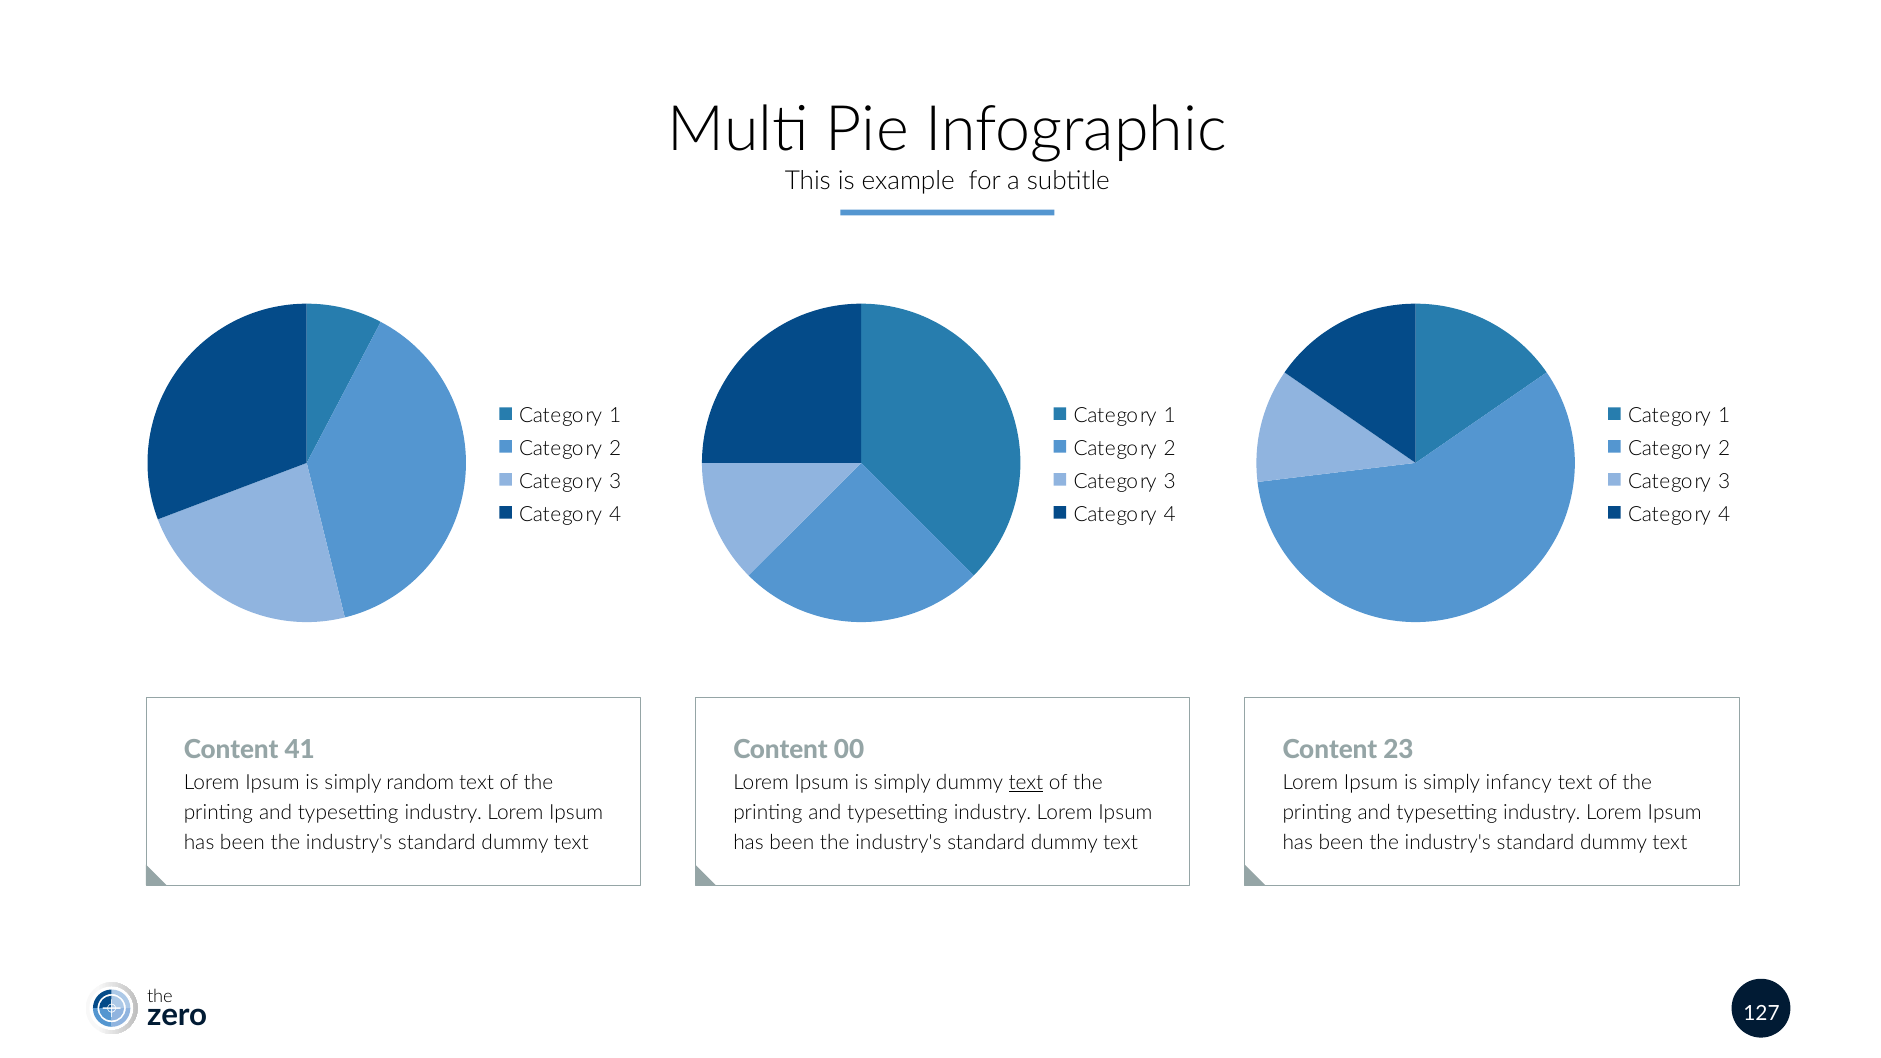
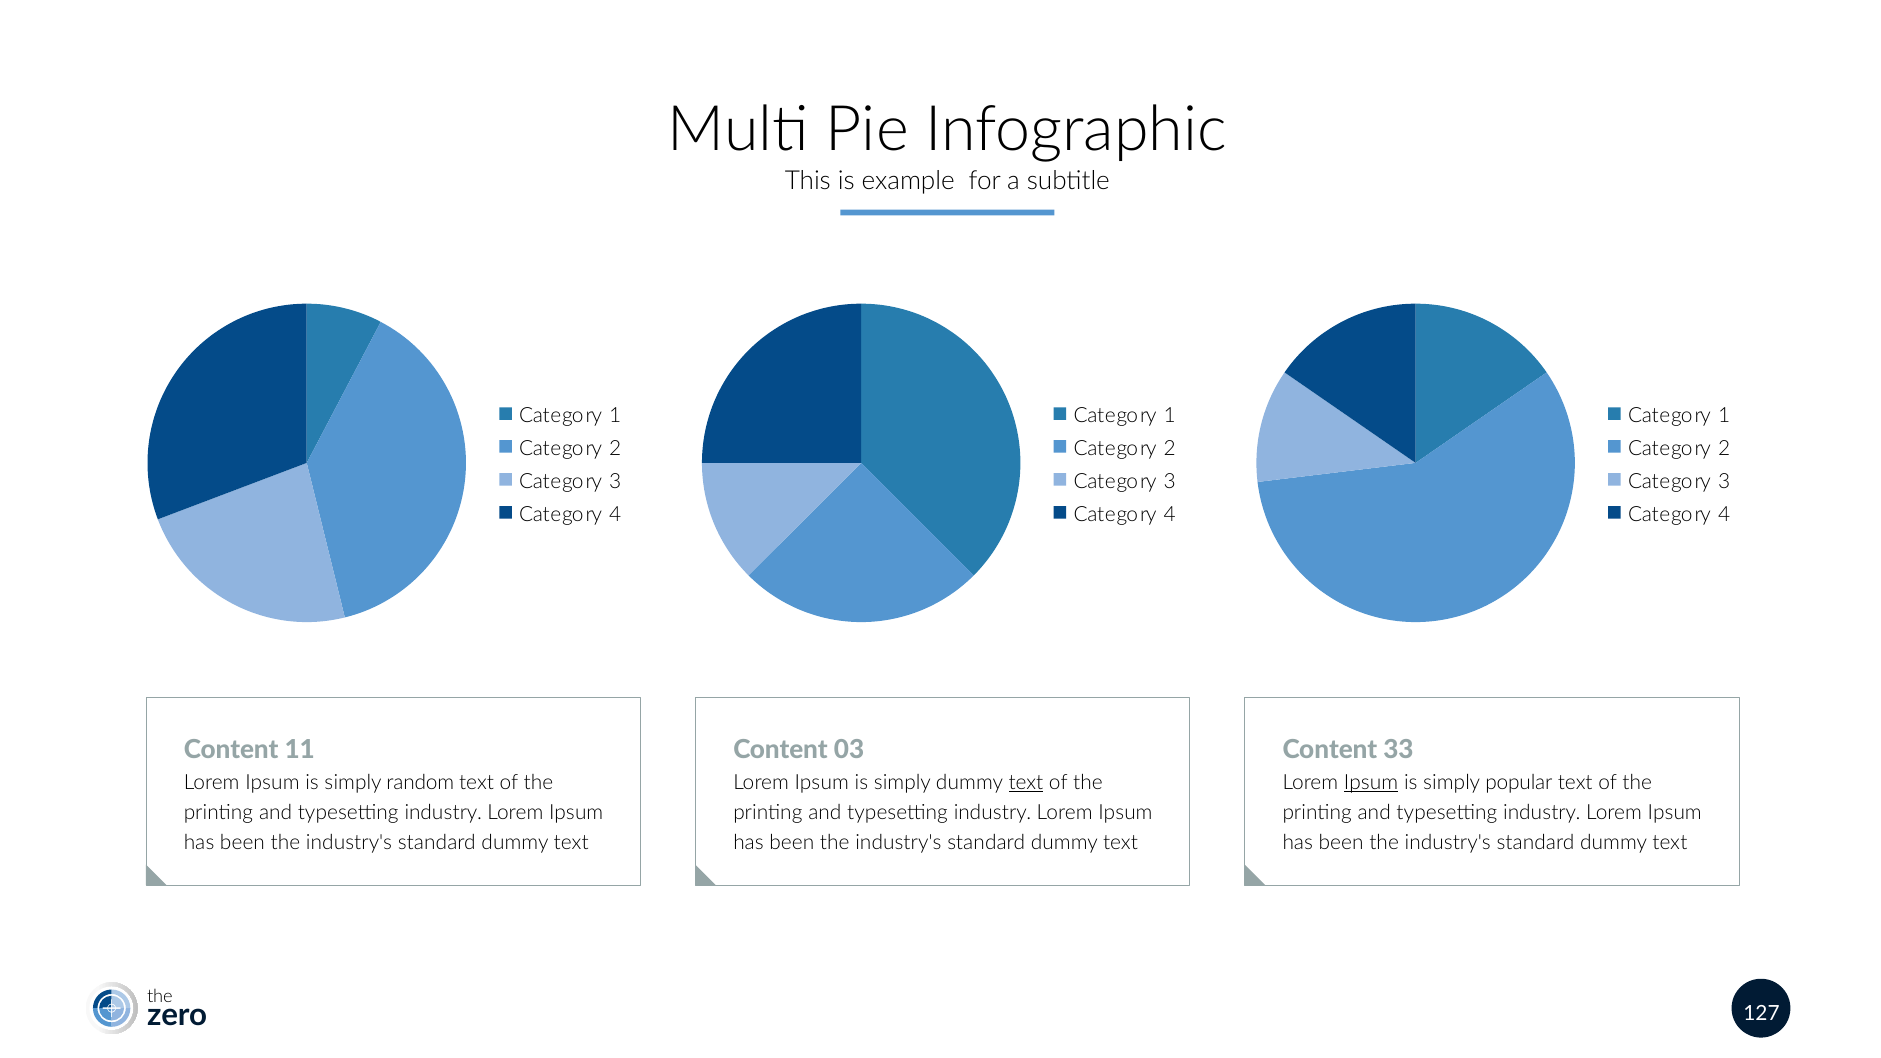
41: 41 -> 11 (300, 750)
00: 00 -> 03 (849, 750)
23: 23 -> 33 (1398, 750)
Ipsum underline: none -> present (1371, 782)
infancy: infancy -> popular (1519, 782)
